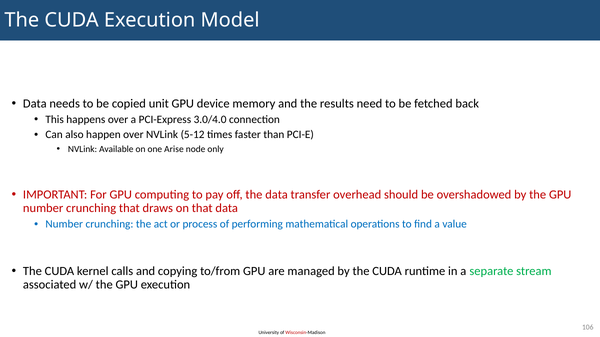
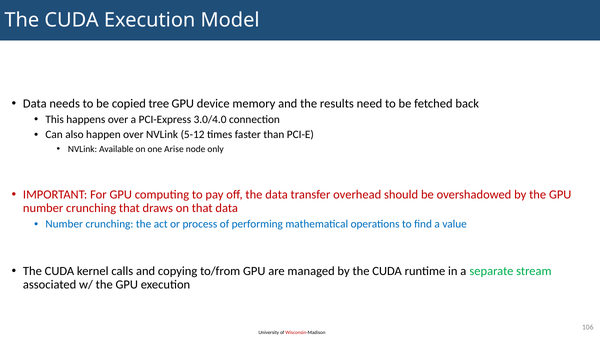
unit: unit -> tree (159, 104)
